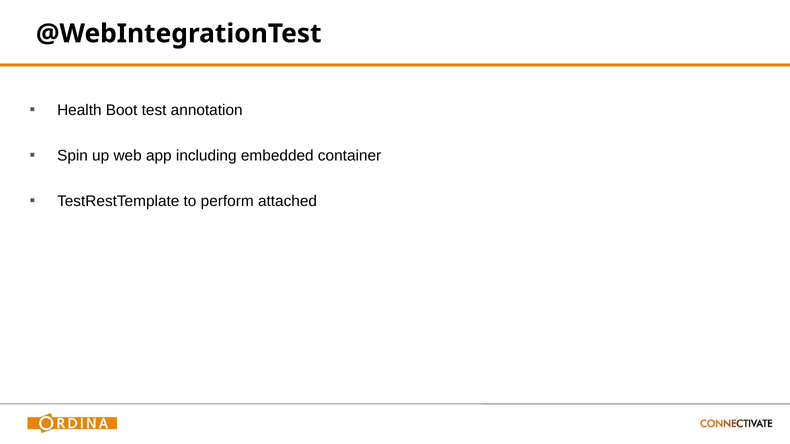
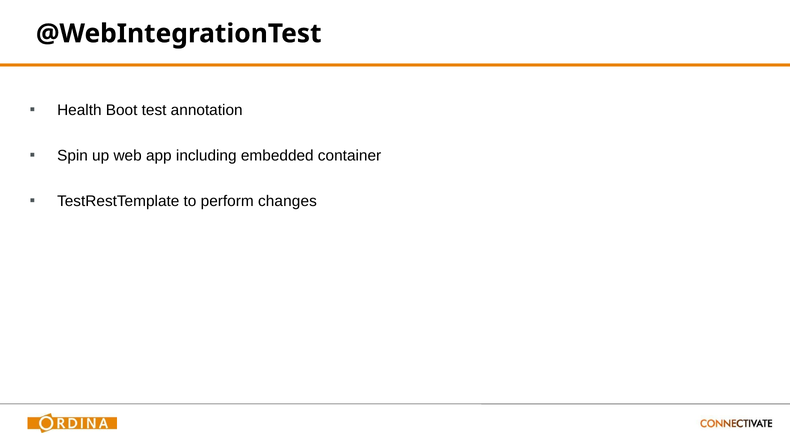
attached: attached -> changes (287, 201)
